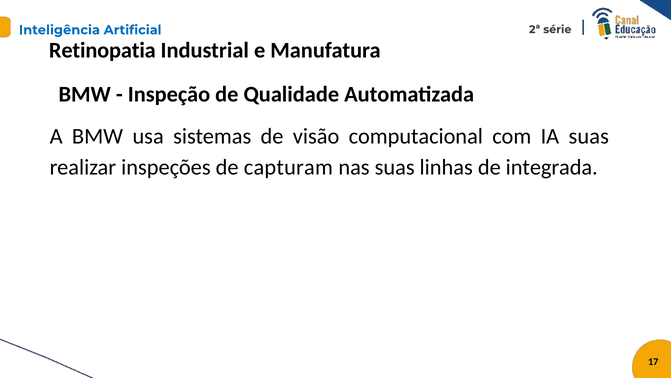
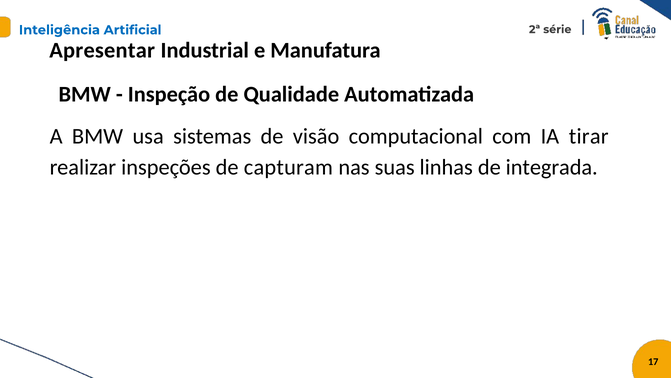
Retinopatia: Retinopatia -> Apresentar (102, 50)
IA suas: suas -> tirar (589, 136)
